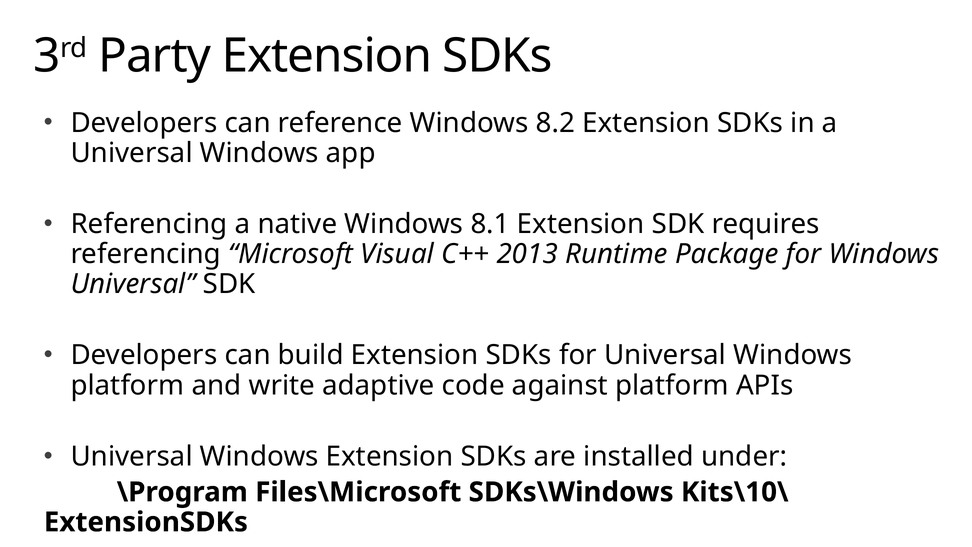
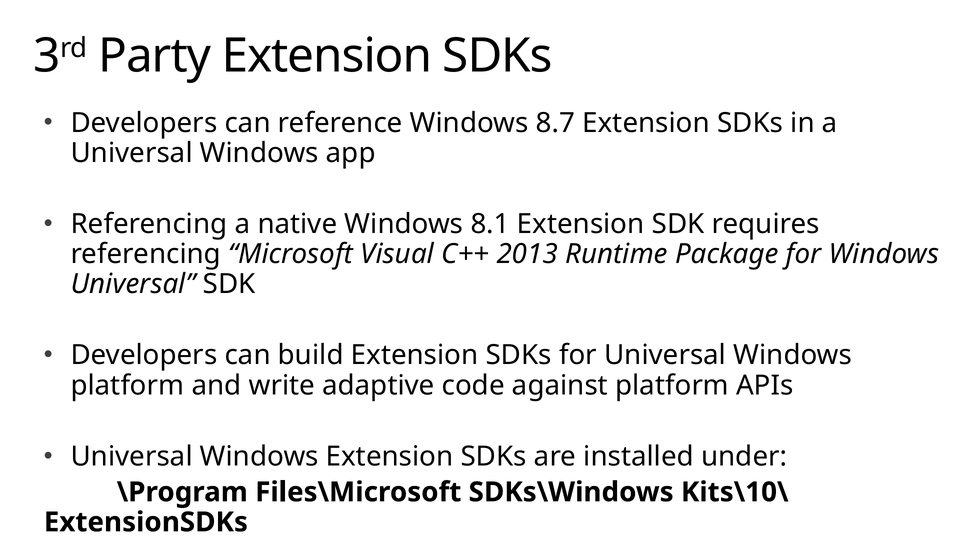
8.2: 8.2 -> 8.7 (555, 123)
